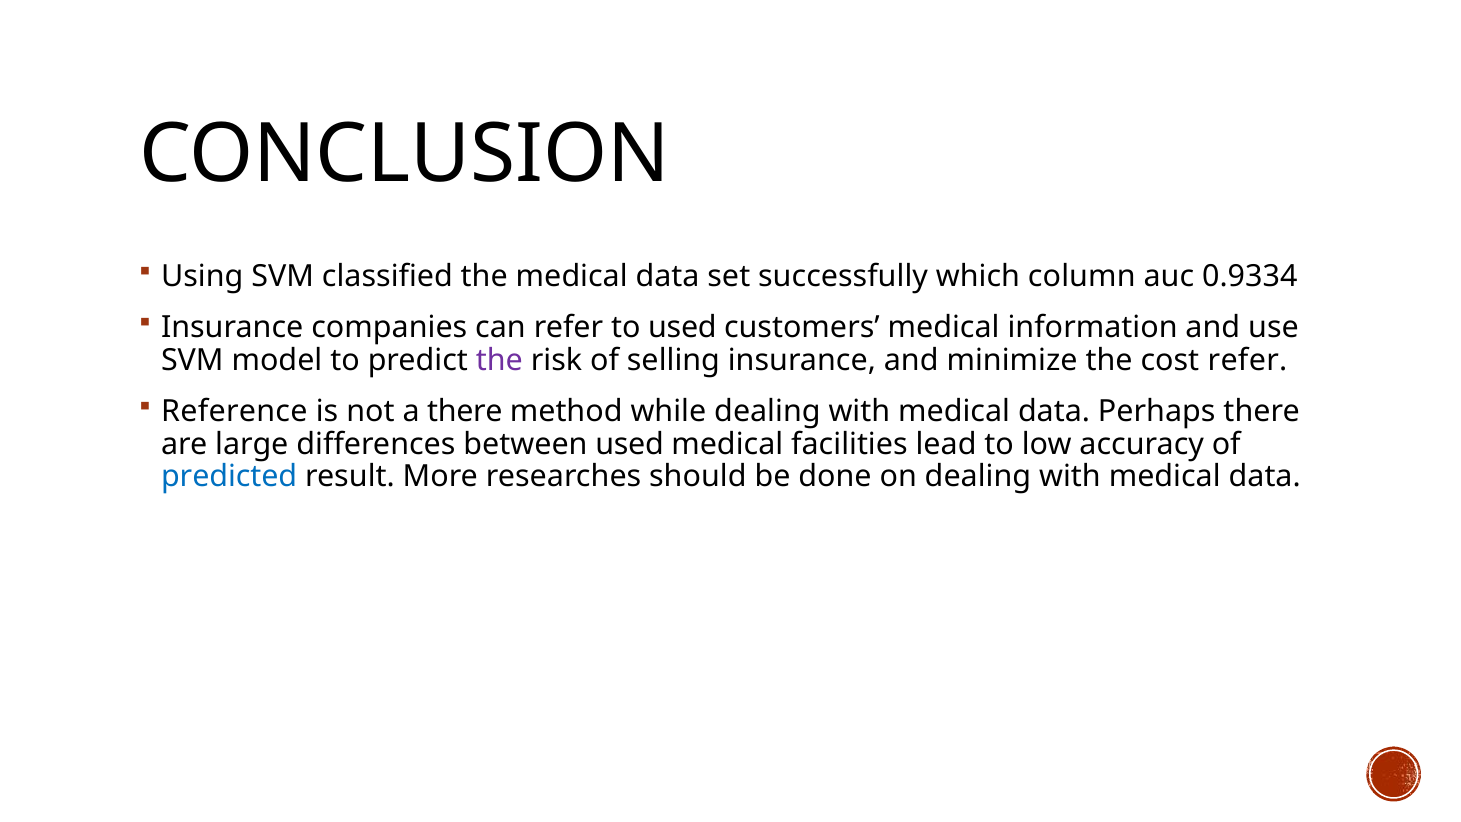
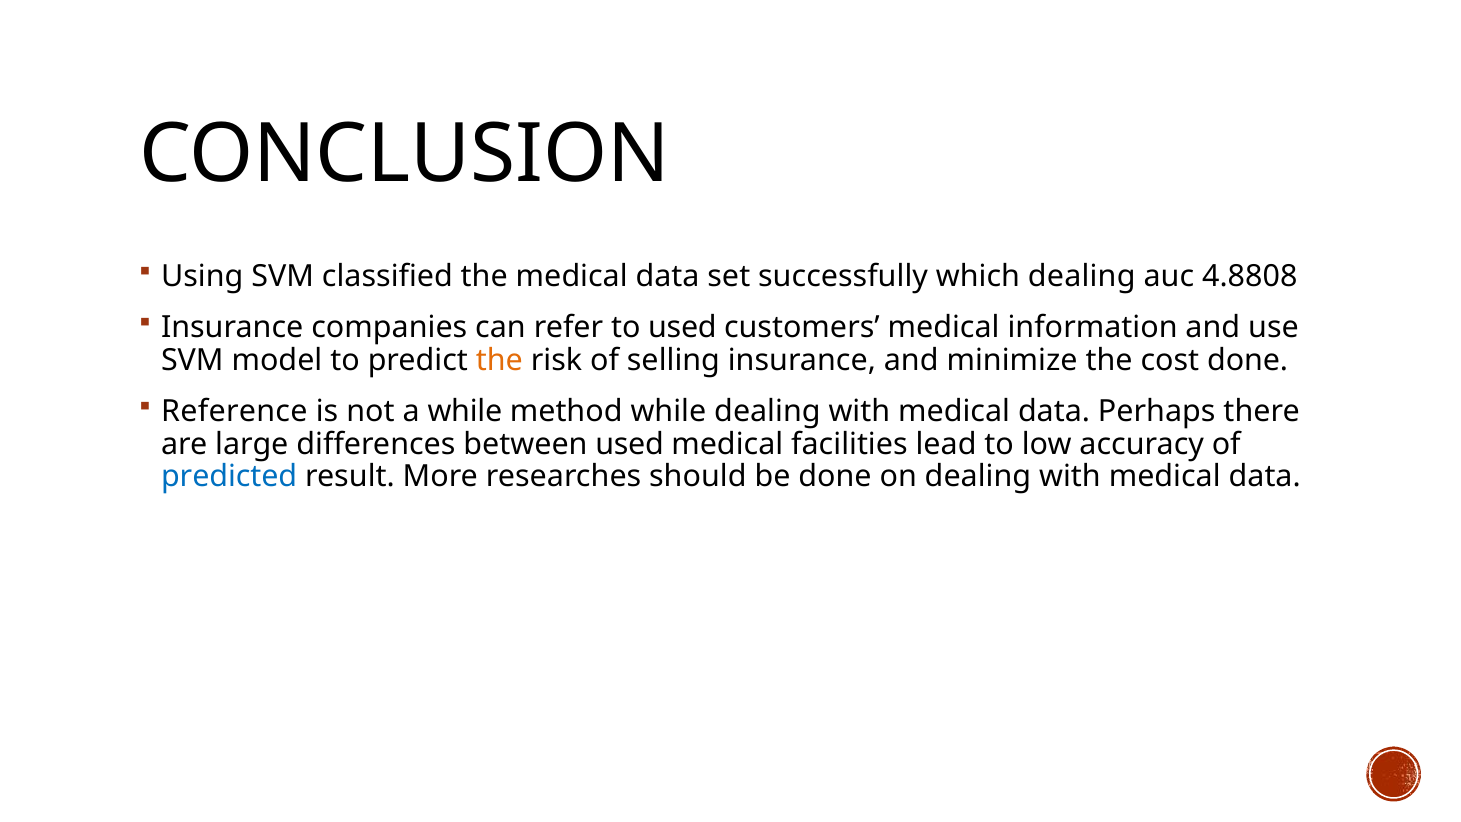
which column: column -> dealing (1082, 276)
0.9334: 0.9334 -> 4.8808 (1250, 276)
the colour: purple -> orange (499, 360)
cost refer: refer -> done (1248, 360)
a there: there -> while (465, 411)
